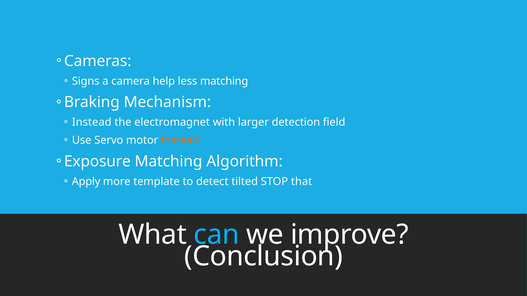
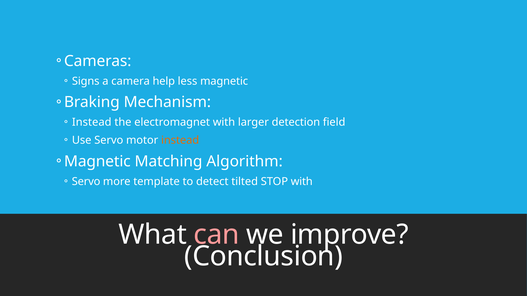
less matching: matching -> magnetic (224, 81)
Exposure: Exposure -> Magnetic (97, 162)
Apply: Apply -> Servo (86, 182)
STOP that: that -> with (302, 182)
can colour: light blue -> pink (217, 235)
